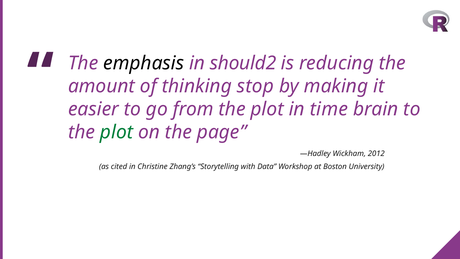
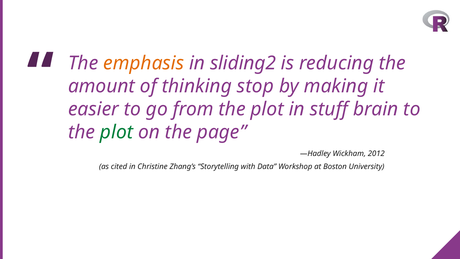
emphasis colour: black -> orange (144, 63)
should2: should2 -> sliding2 (243, 63)
time: time -> stuff (329, 109)
